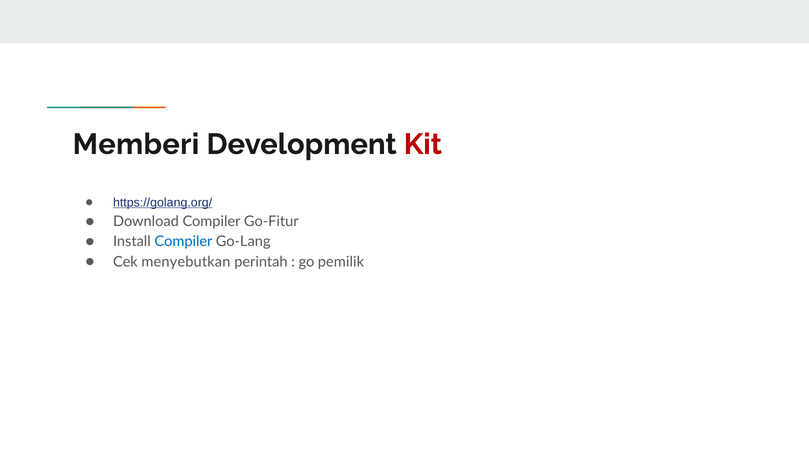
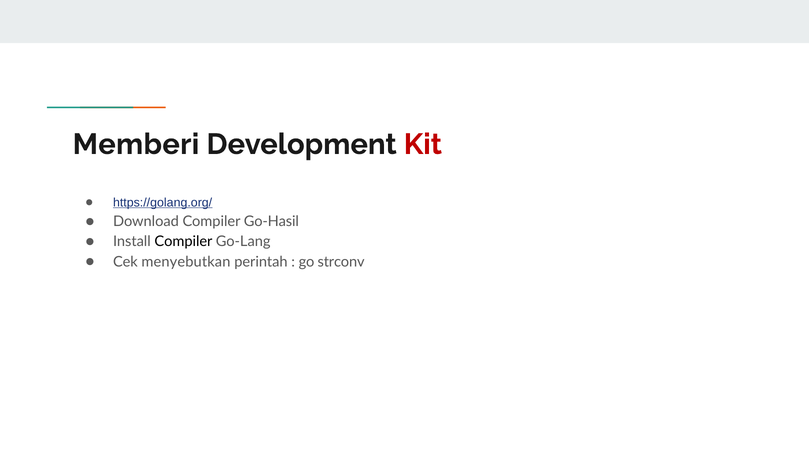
Go-Fitur: Go-Fitur -> Go-Hasil (271, 221)
Compiler colour: blue -> black (183, 242)
pemilik: pemilik -> strconv (341, 262)
